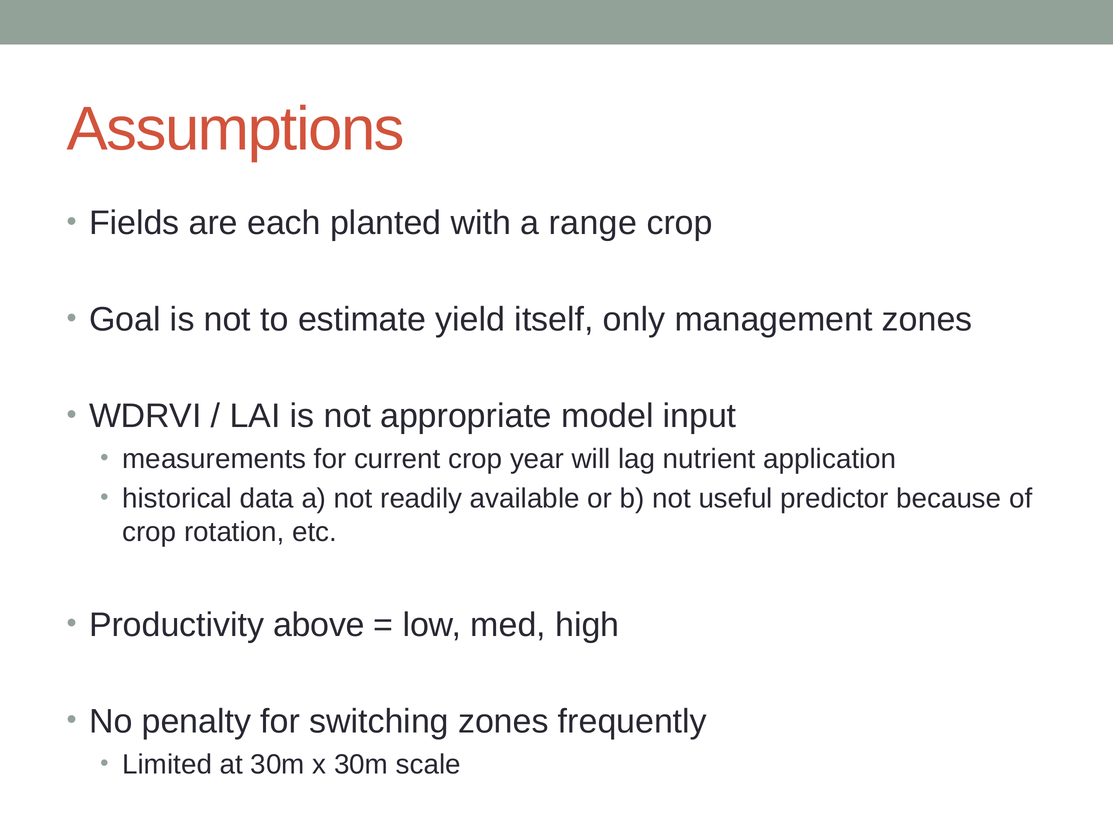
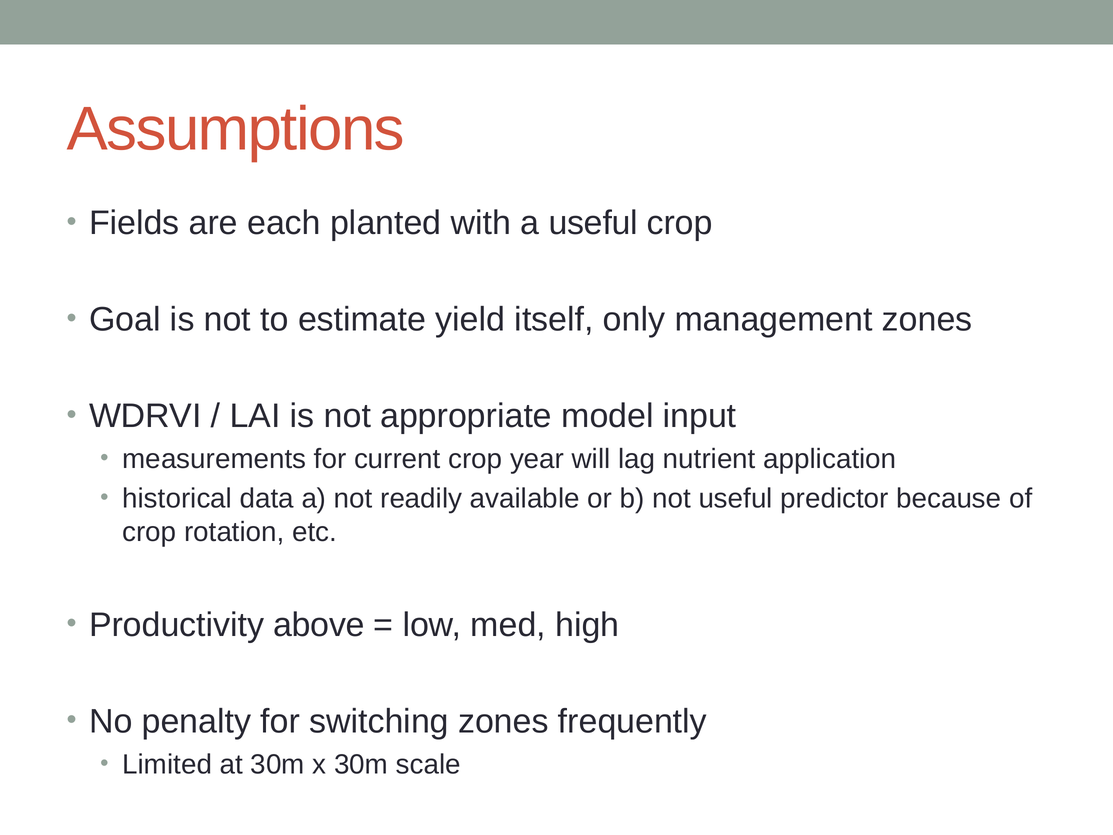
a range: range -> useful (593, 223)
